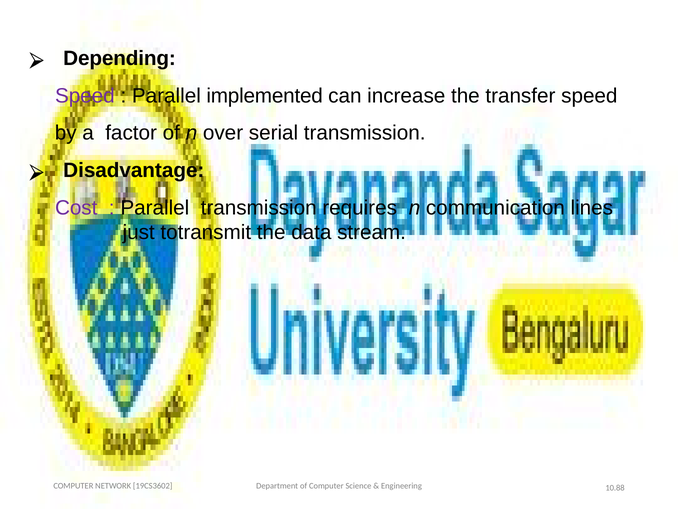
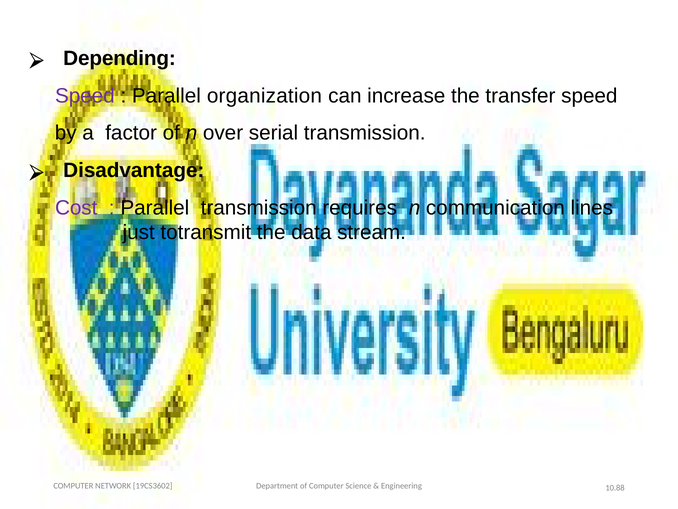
implemented: implemented -> organization (264, 96)
